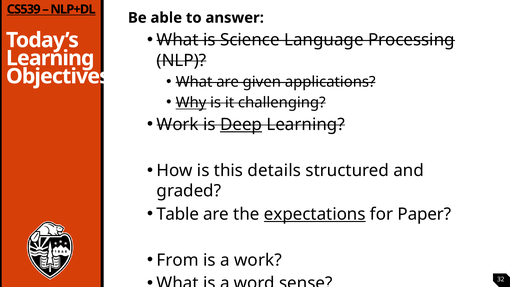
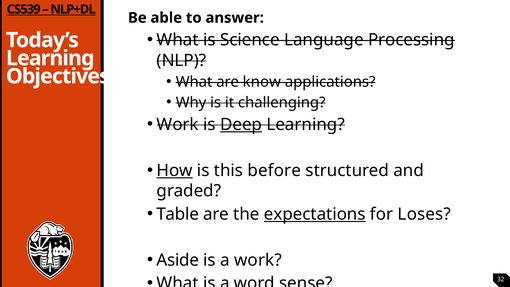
given: given -> know (262, 82)
Why underline: present -> none (191, 103)
How underline: none -> present (175, 171)
details: details -> before (274, 171)
Paper: Paper -> Loses (424, 214)
From: From -> Aside (178, 260)
